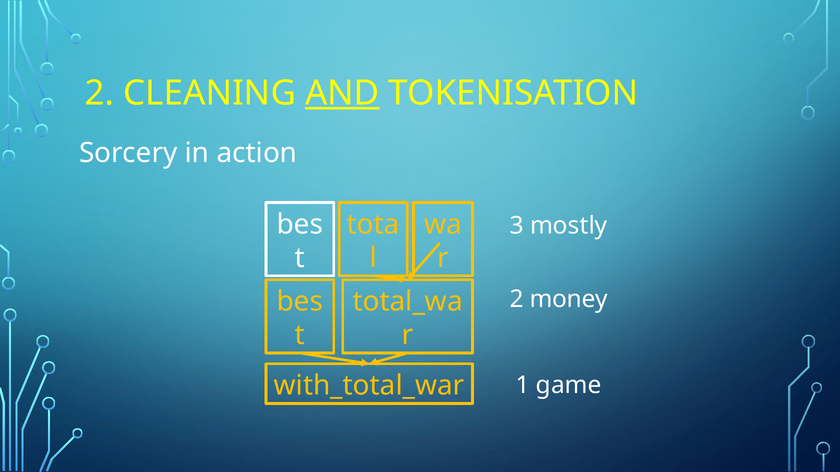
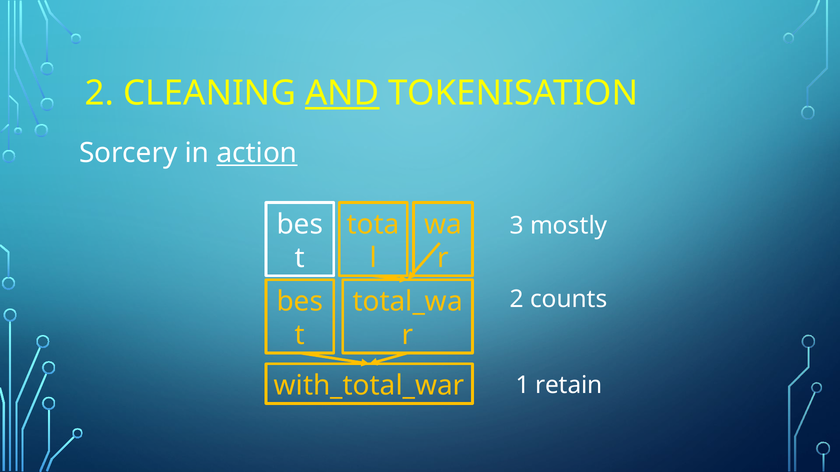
action underline: none -> present (257, 153)
money: money -> counts (569, 299)
game: game -> retain (569, 386)
